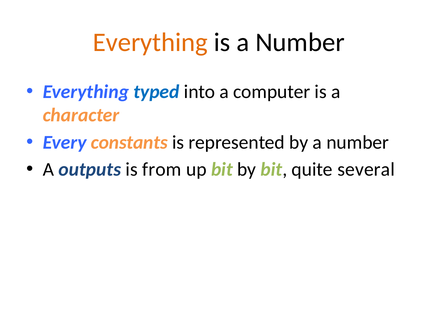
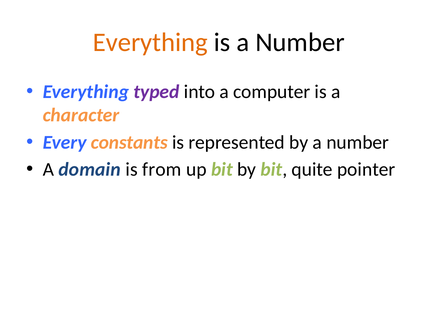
typed colour: blue -> purple (156, 92)
outputs: outputs -> domain (90, 170)
several: several -> pointer (366, 170)
